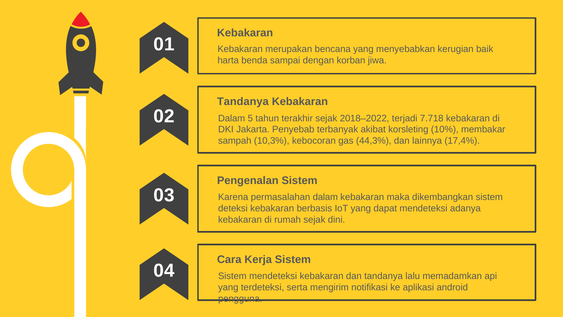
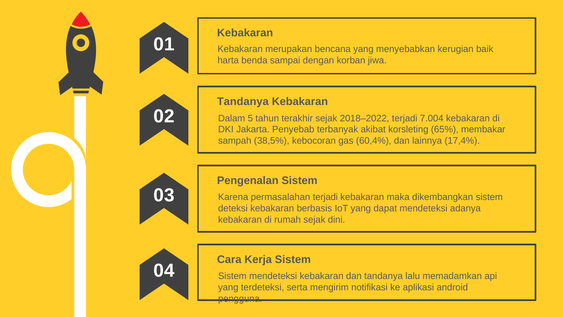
7.718: 7.718 -> 7.004 (432, 118)
10%: 10% -> 65% (445, 129)
10,3%: 10,3% -> 38,5% (272, 141)
44,3%: 44,3% -> 60,4% (374, 141)
permasalahan dalam: dalam -> terjadi (325, 197)
